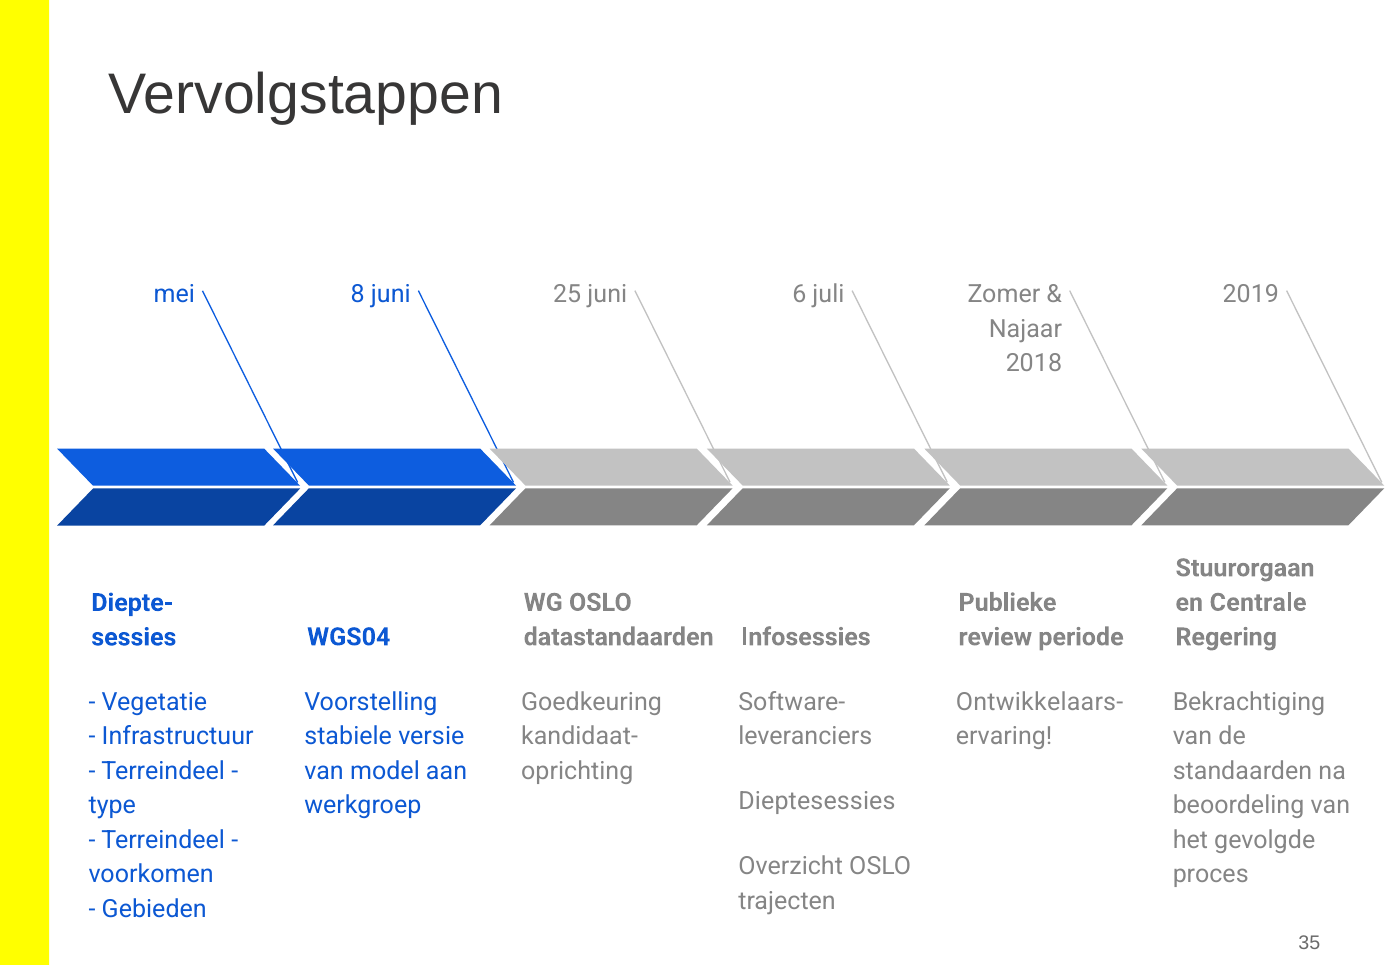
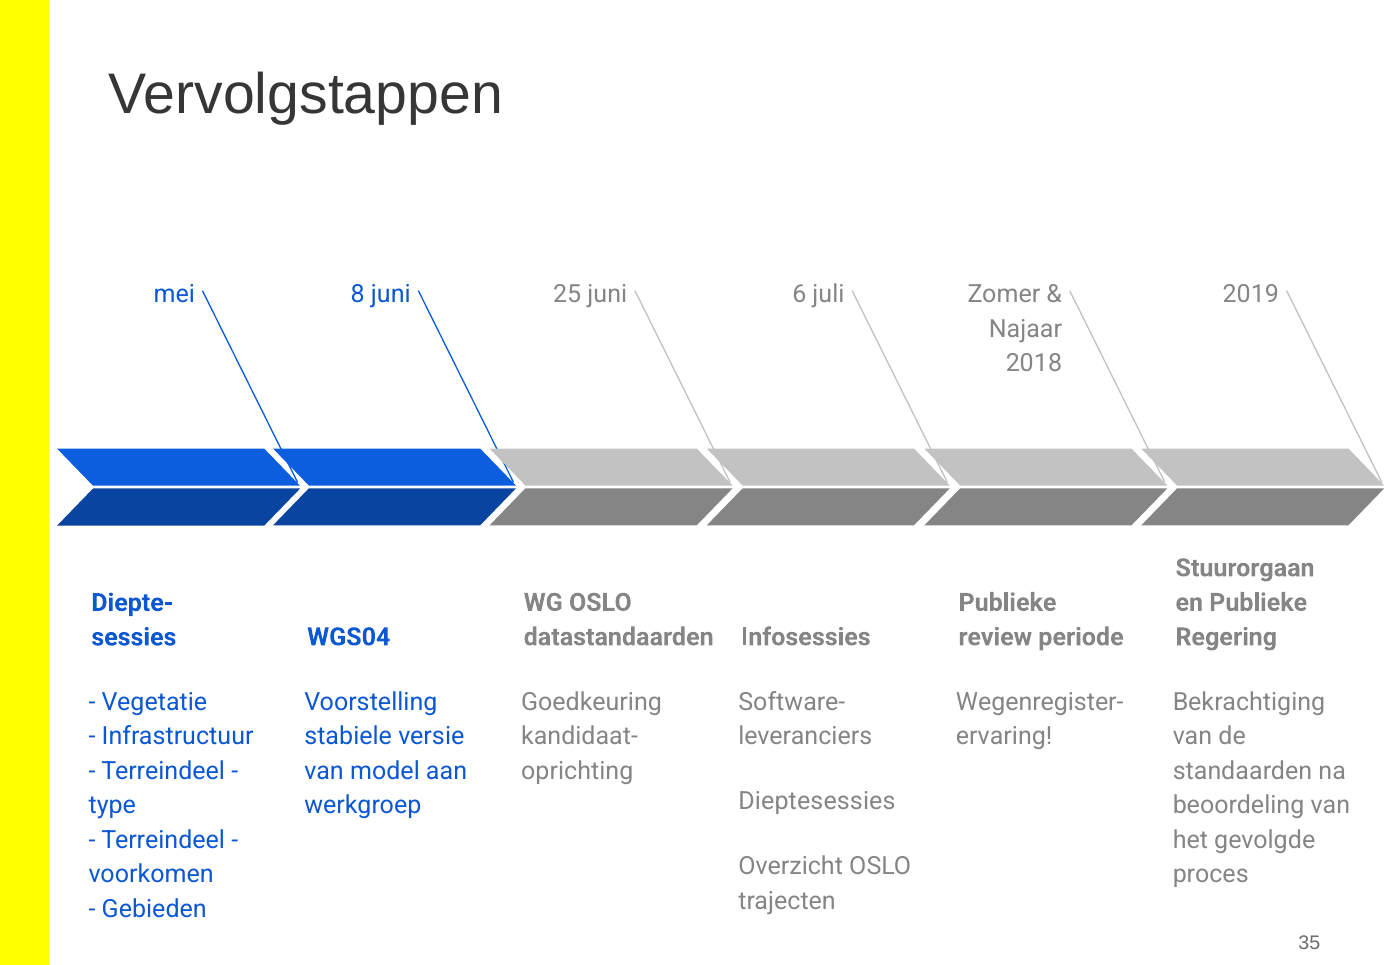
en Centrale: Centrale -> Publieke (1258, 603)
Ontwikkelaars-: Ontwikkelaars- -> Wegenregister- (1040, 702)
